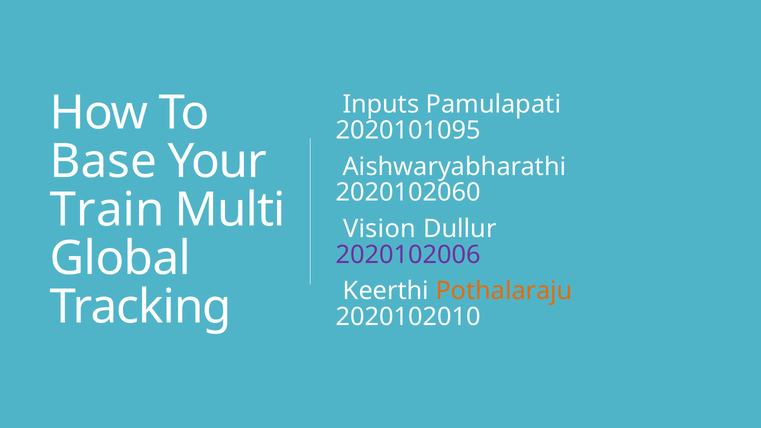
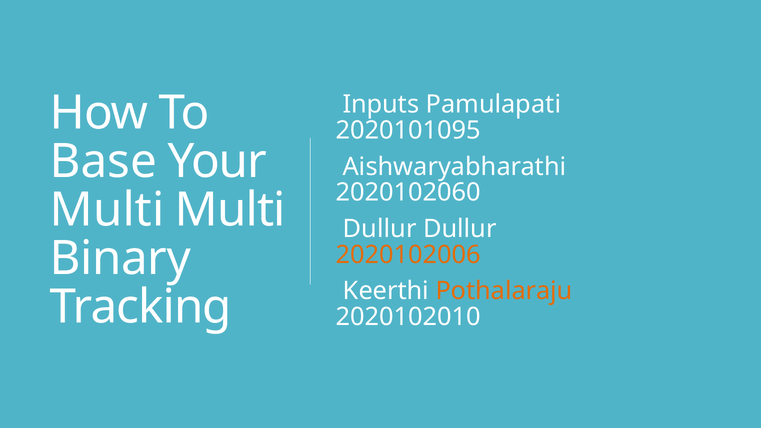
Train: Train -> Multi (107, 210)
Vision: Vision -> Dullur (380, 229)
Global: Global -> Binary (120, 259)
2020102006 colour: purple -> orange (408, 255)
